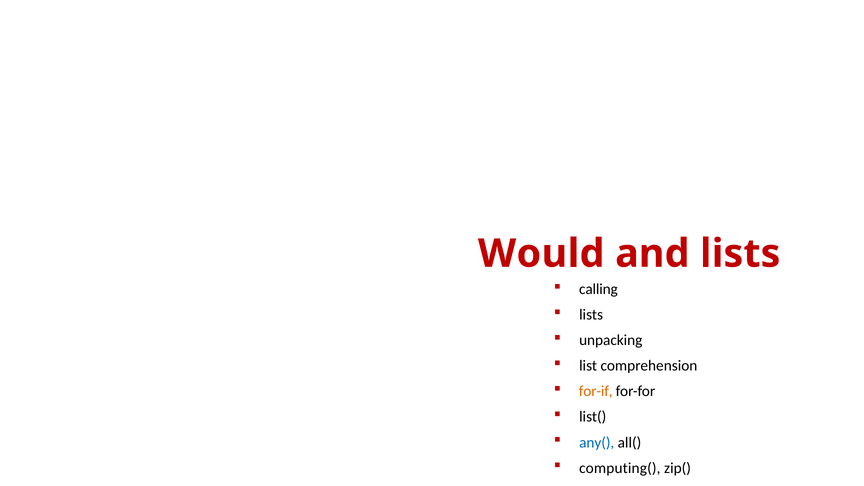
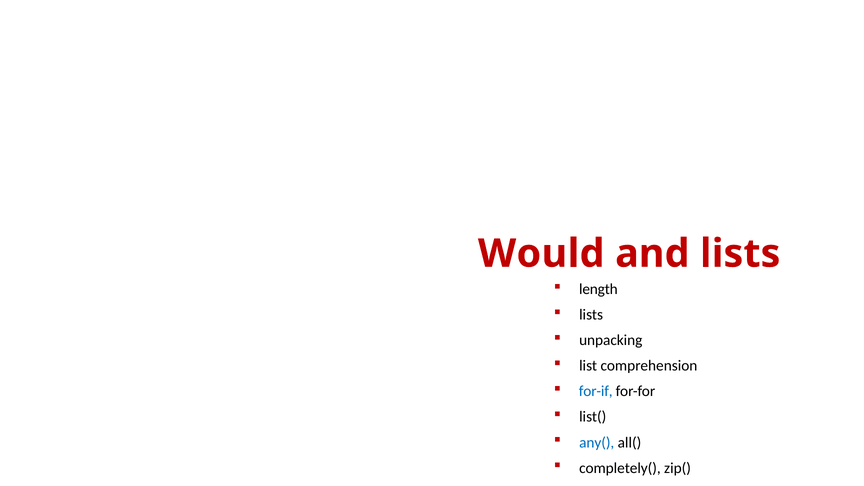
calling: calling -> length (598, 289)
for-if colour: orange -> blue (596, 391)
computing(: computing( -> completely( (620, 468)
